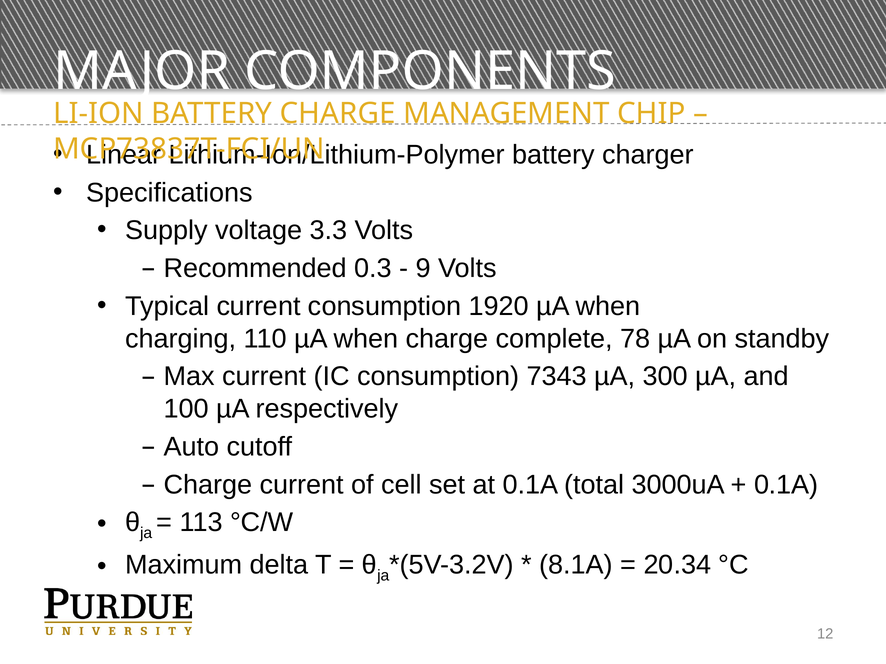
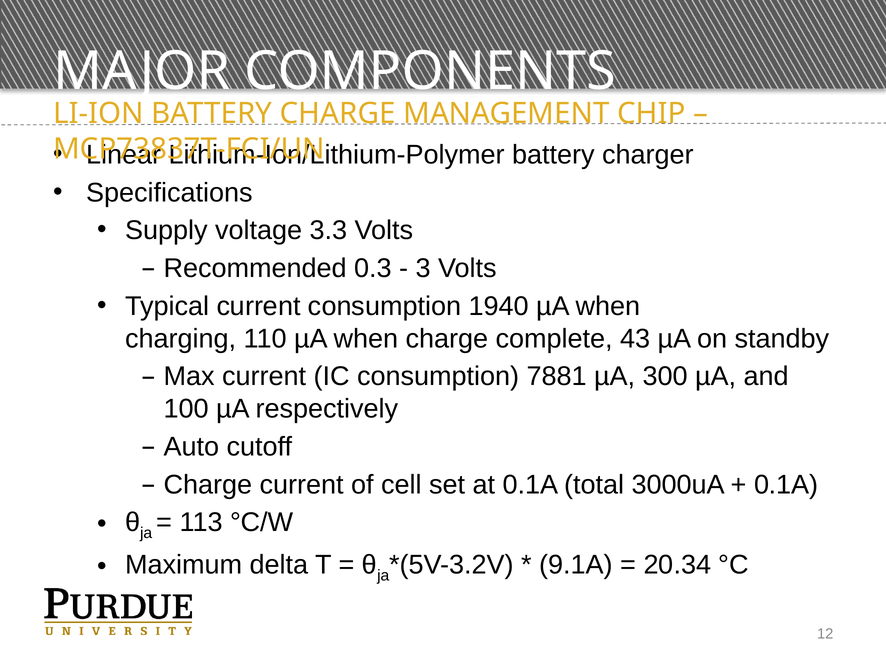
9: 9 -> 3 (423, 269)
1920: 1920 -> 1940 (499, 306)
78: 78 -> 43 (635, 339)
7343: 7343 -> 7881 (557, 377)
8.1A: 8.1A -> 9.1A (576, 565)
